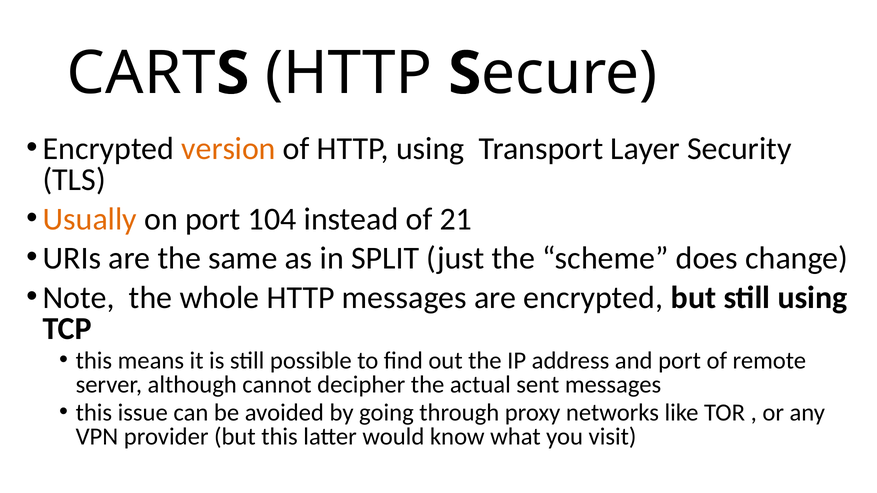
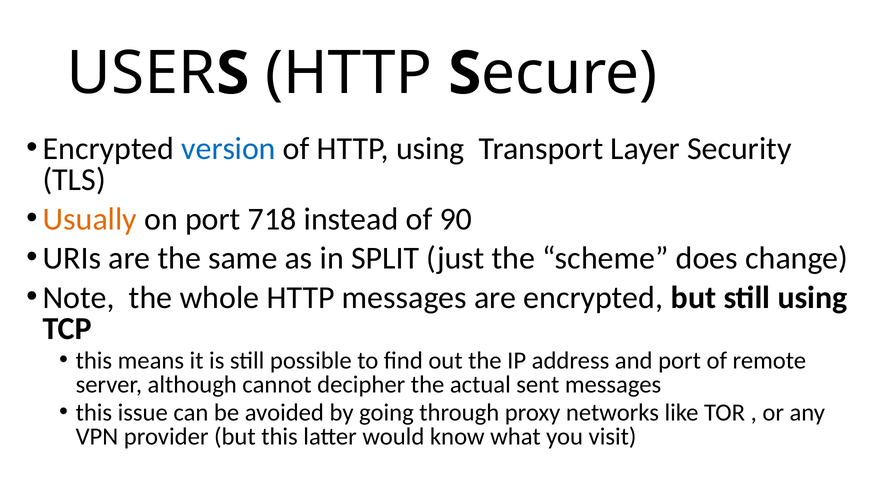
CART: CART -> USER (141, 74)
version colour: orange -> blue (229, 149)
104: 104 -> 718 (272, 219)
21: 21 -> 90 (456, 219)
